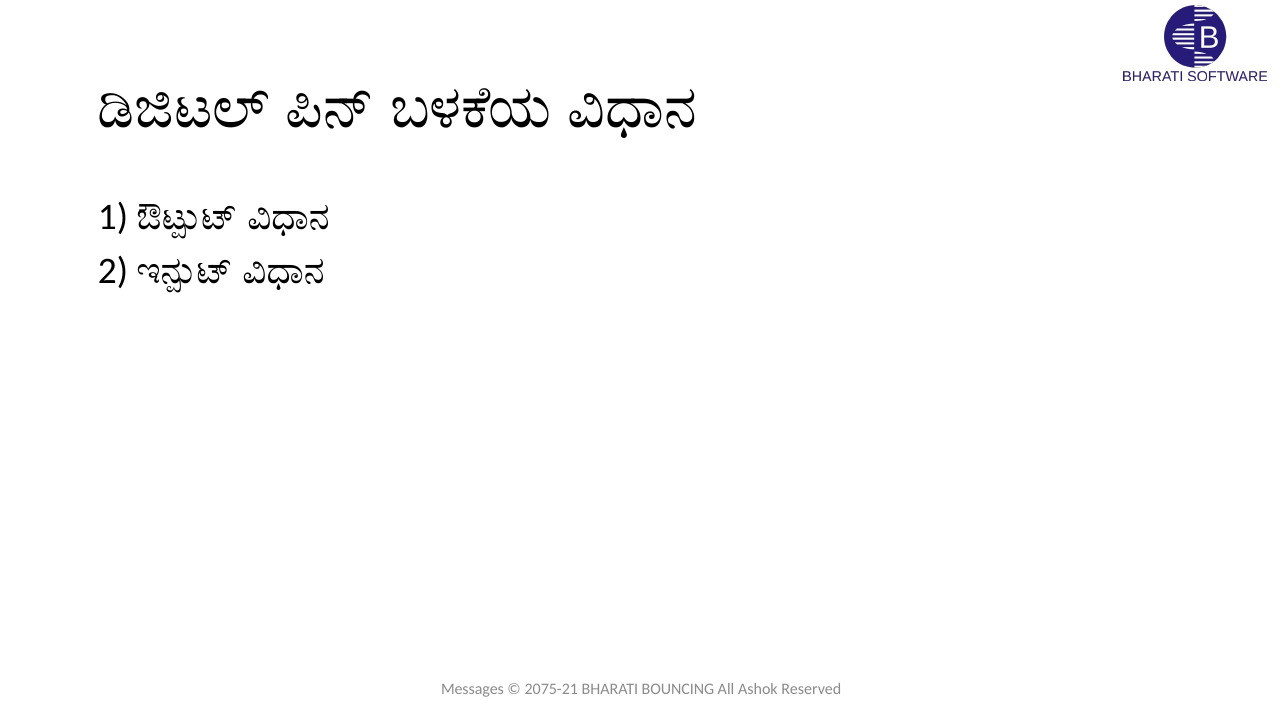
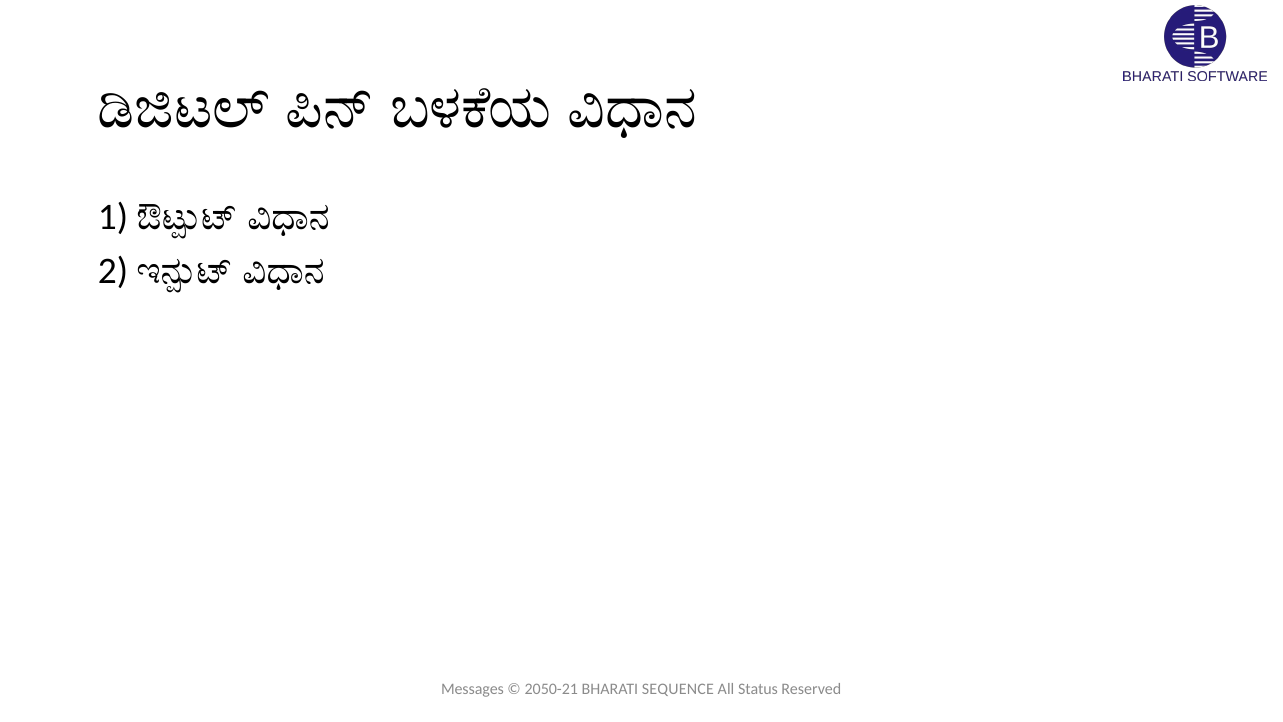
2075-21: 2075-21 -> 2050-21 (551, 689)
BOUNCING: BOUNCING -> SEQUENCE (678, 689)
Ashok: Ashok -> Status (758, 689)
